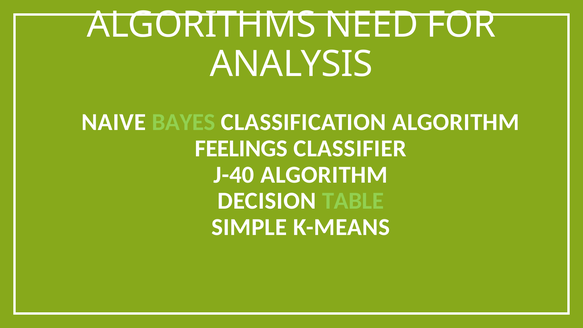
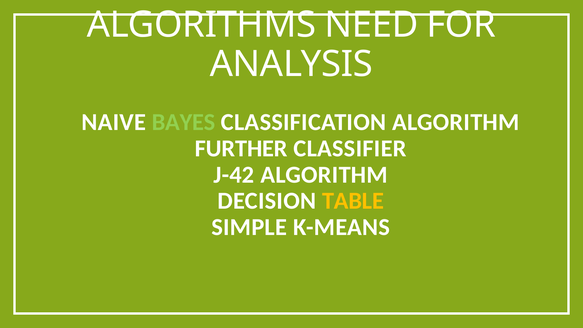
FEELINGS: FEELINGS -> FURTHER (241, 148)
J-40: J-40 -> J-42 (234, 175)
TABLE colour: light green -> yellow (353, 201)
